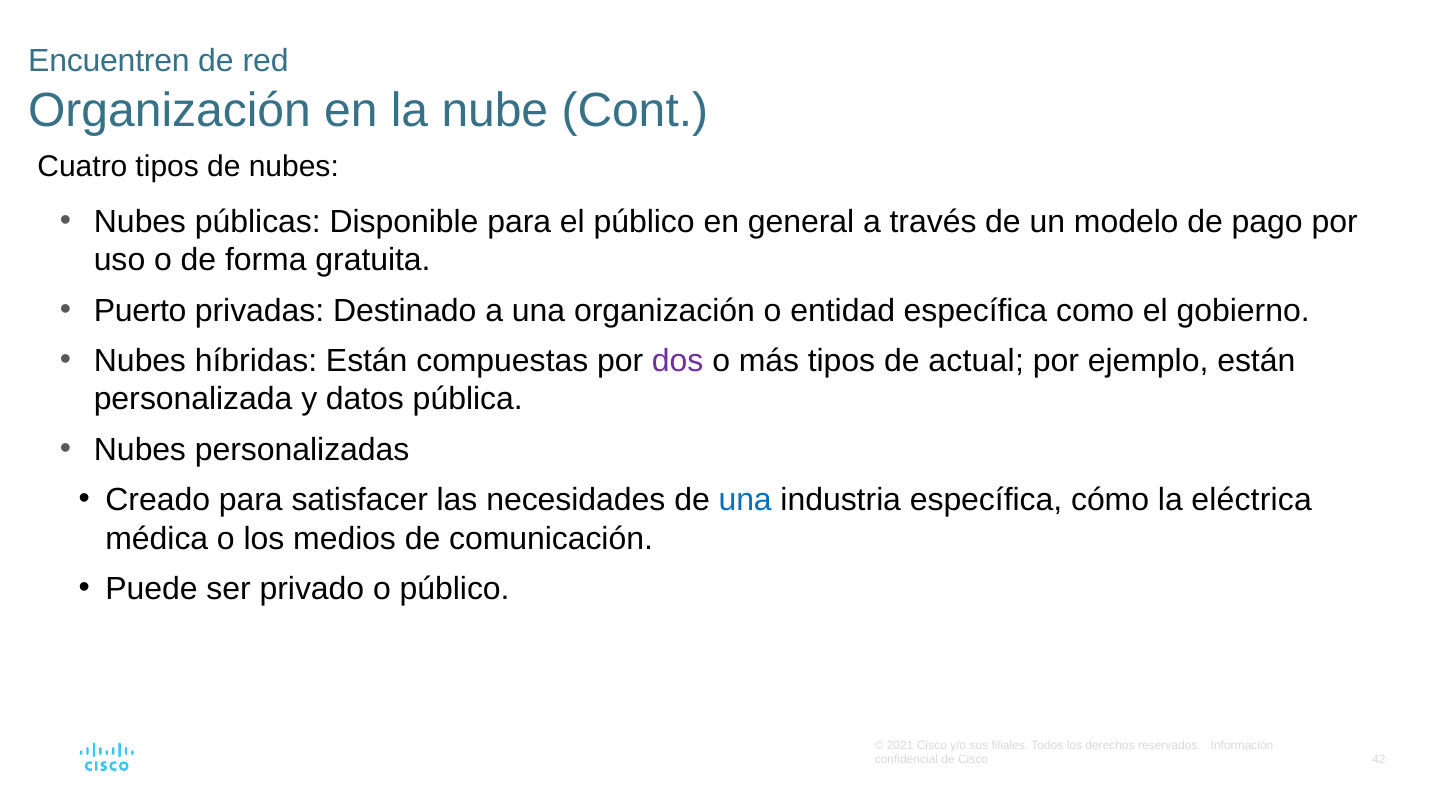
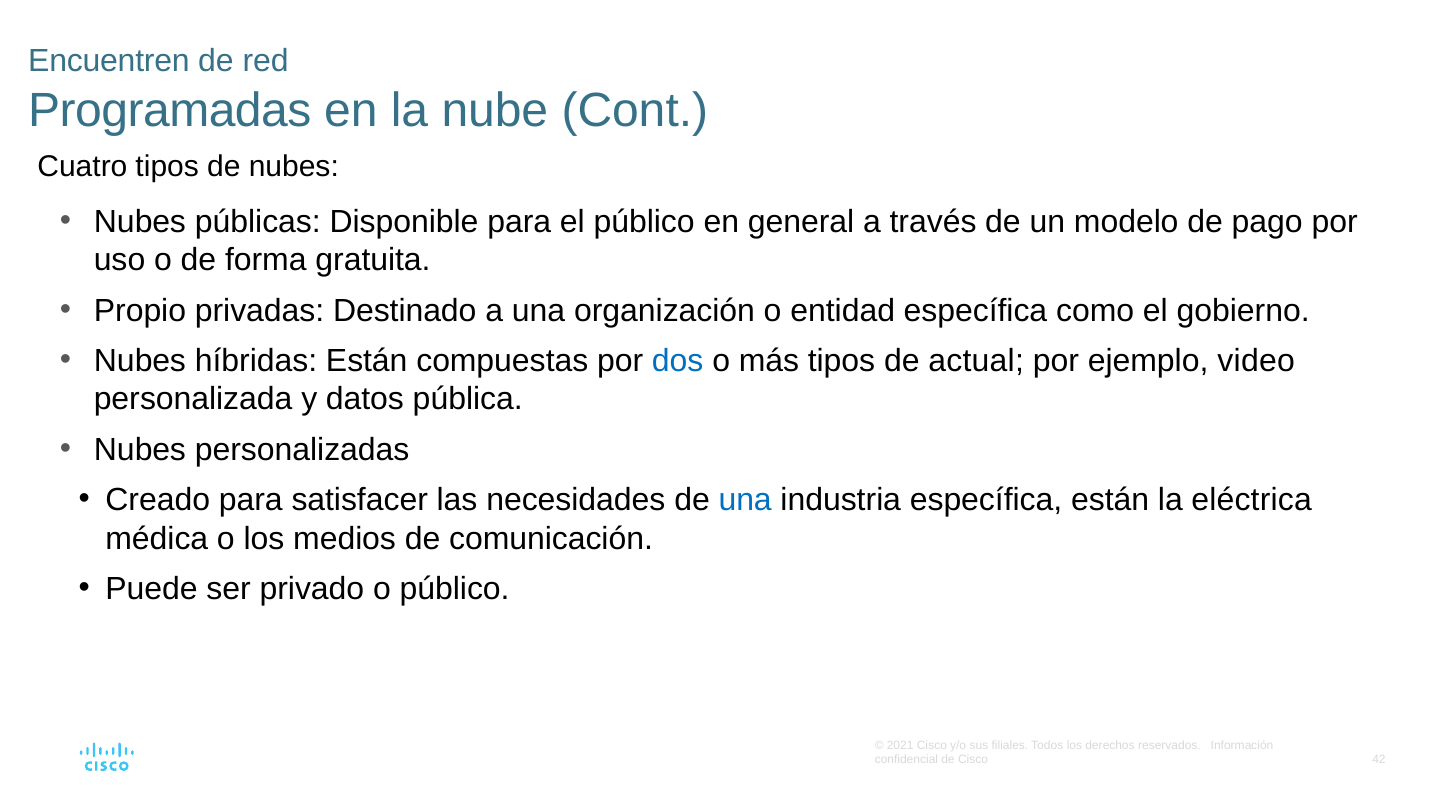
Organización: Organización -> Programadas (170, 110)
Puerto: Puerto -> Propio (140, 311)
dos colour: purple -> blue (678, 361)
ejemplo están: están -> video (1256, 361)
específica cómo: cómo -> están (1110, 500)
